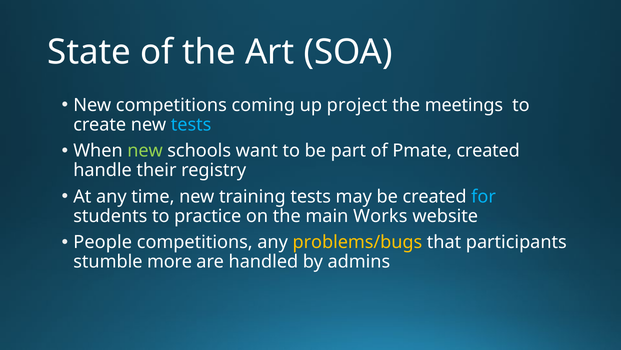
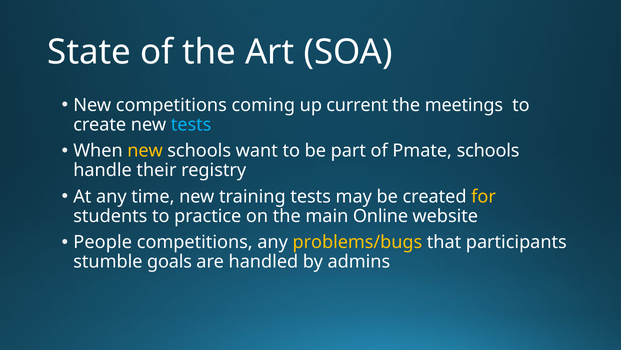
project: project -> current (357, 105)
new colour: light green -> yellow (145, 151)
Pmate created: created -> schools (488, 151)
for colour: light blue -> yellow (484, 196)
Works: Works -> Online (380, 216)
more: more -> goals (170, 261)
